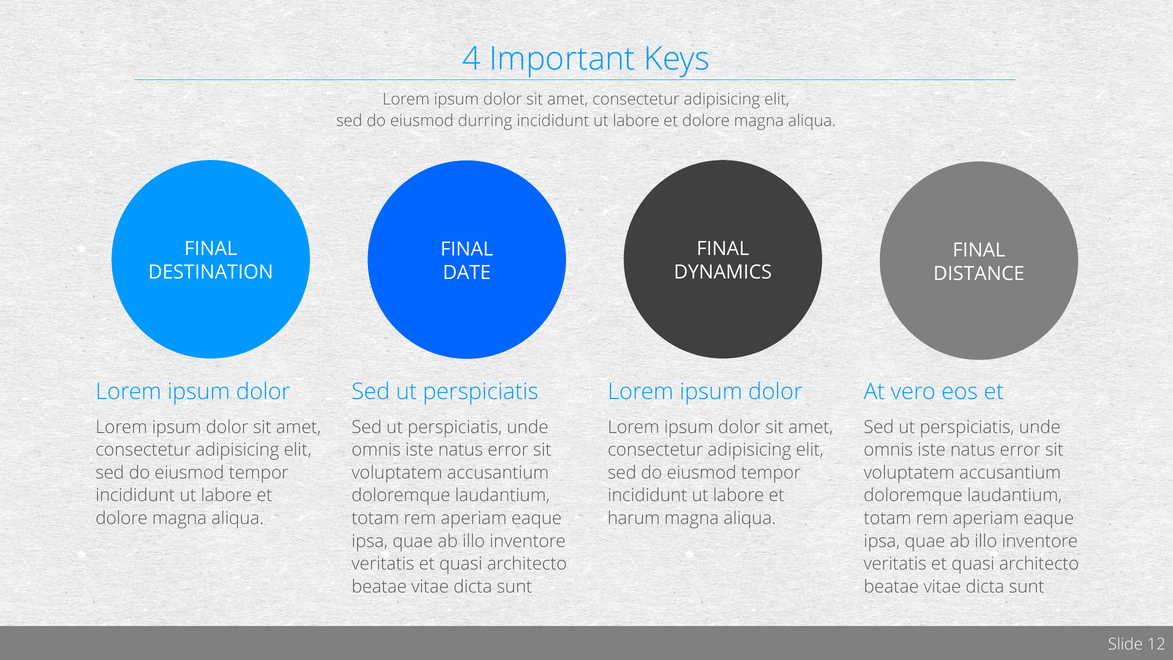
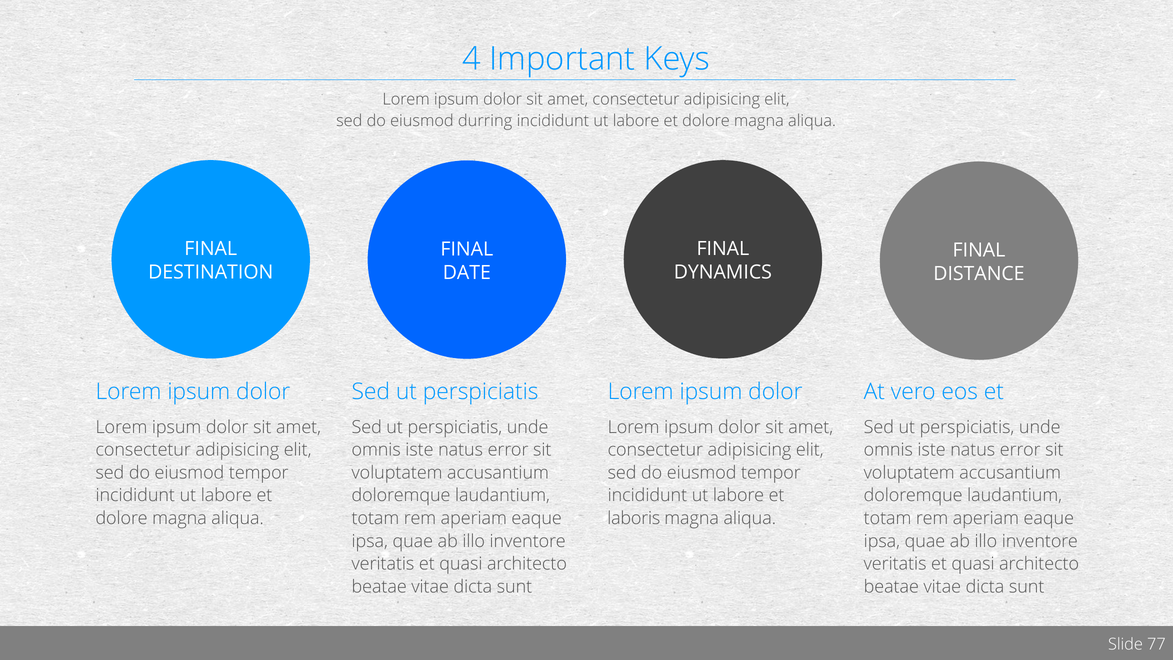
harum: harum -> laboris (634, 518)
12: 12 -> 77 (1156, 644)
